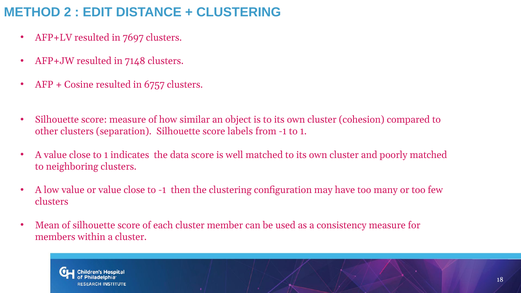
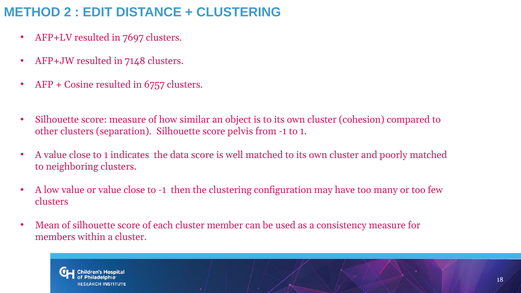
labels: labels -> pelvis (240, 131)
